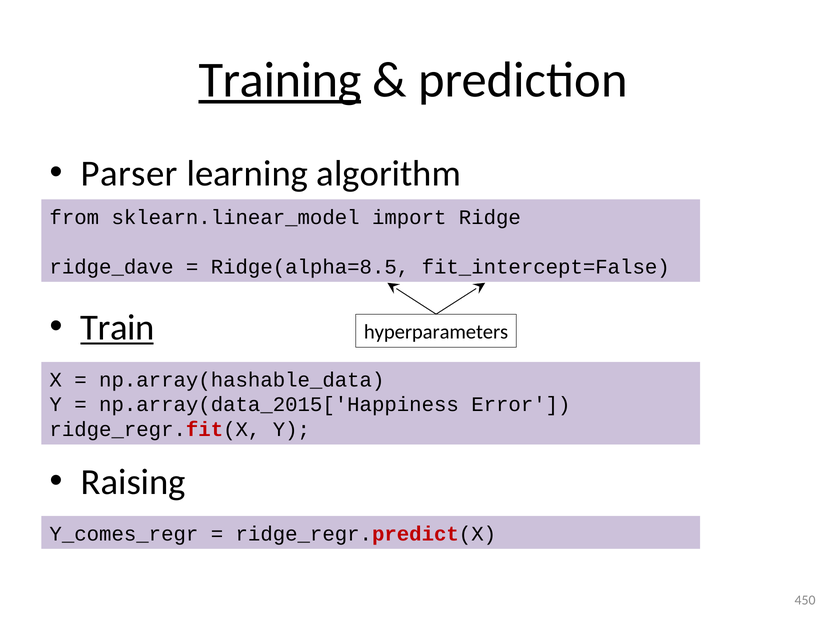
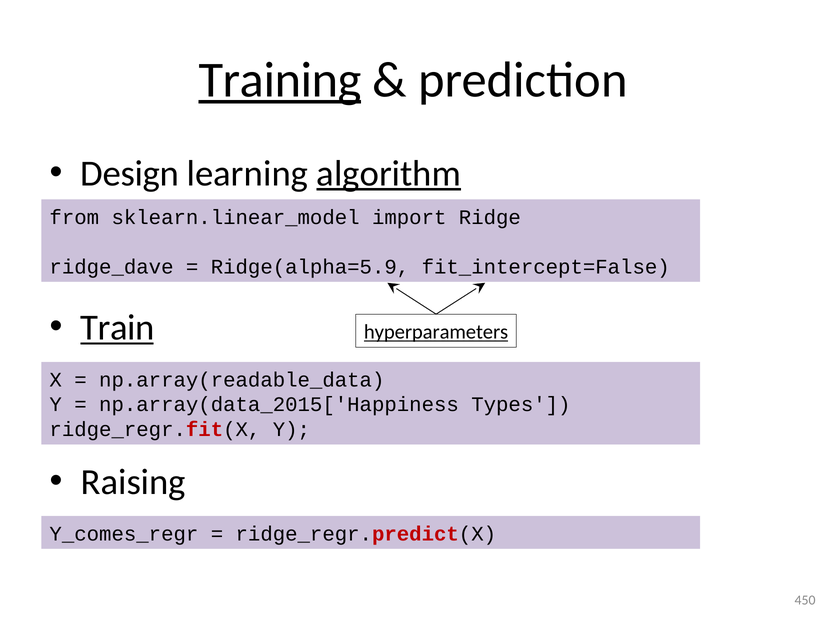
Parser: Parser -> Design (130, 173)
algorithm underline: none -> present (389, 173)
Ridge(alpha=8.5: Ridge(alpha=8.5 -> Ridge(alpha=5.9 (310, 267)
hyperparameters underline: none -> present (436, 332)
np.array(hashable_data: np.array(hashable_data -> np.array(readable_data (242, 380)
Error: Error -> Types (521, 405)
